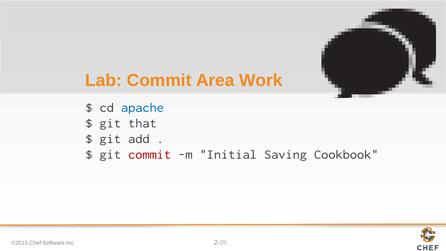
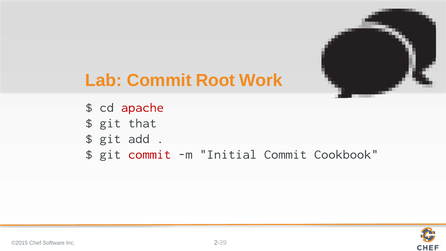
Area: Area -> Root (215, 80)
apache colour: blue -> red (142, 107)
Initial Saving: Saving -> Commit (285, 154)
